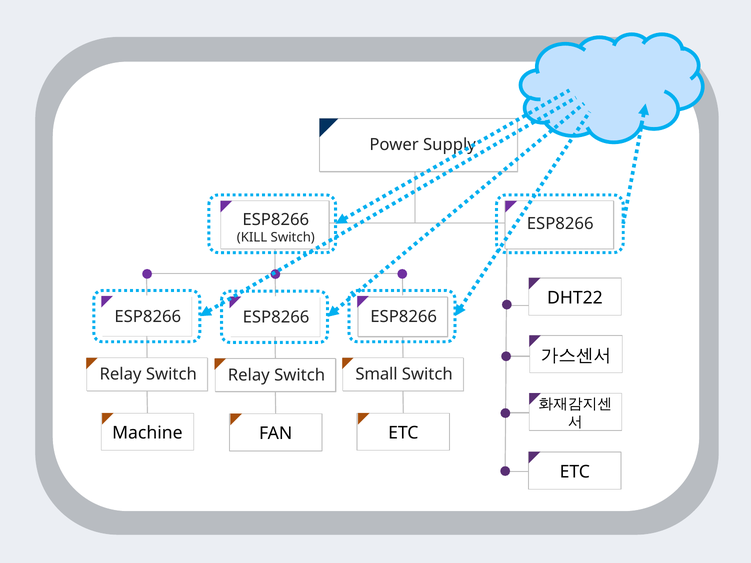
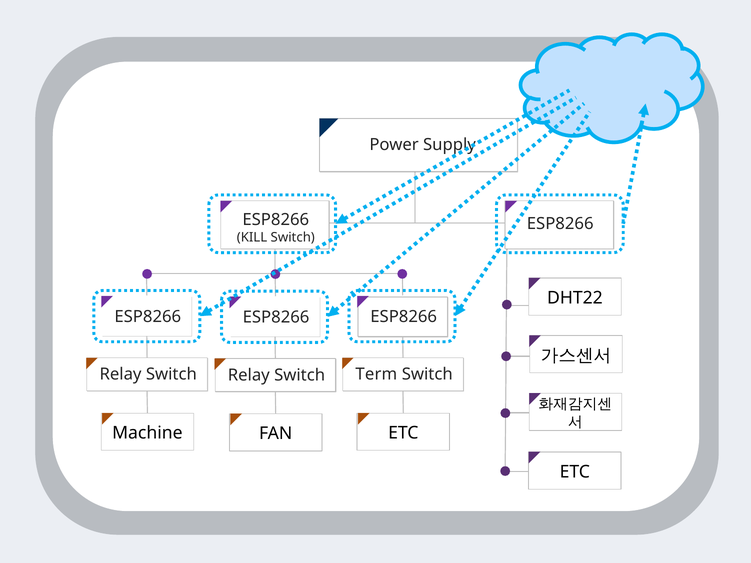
Small: Small -> Term (376, 375)
